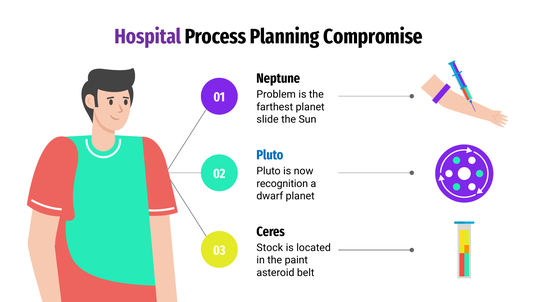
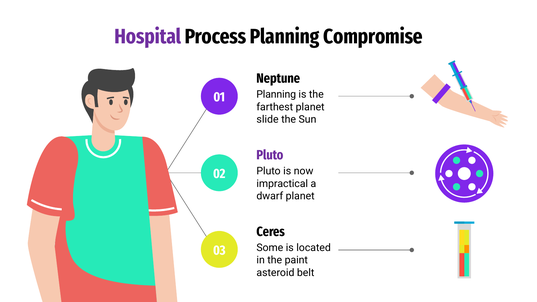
Problem: Problem -> Planning (276, 94)
Pluto colour: blue -> purple (270, 155)
recognition: recognition -> impractical (282, 184)
Stock: Stock -> Some (270, 248)
